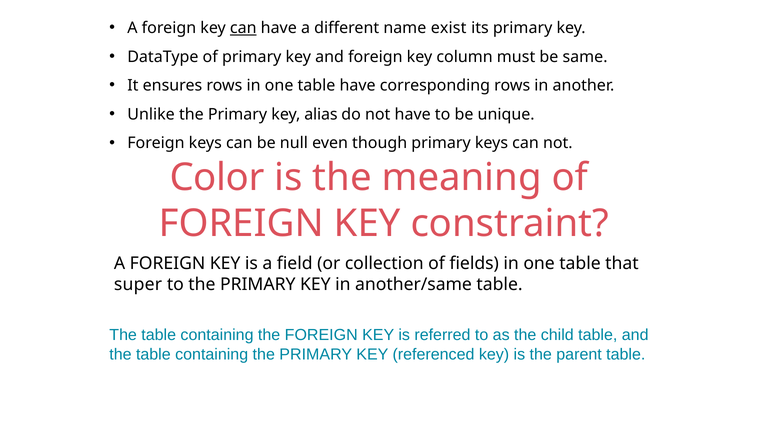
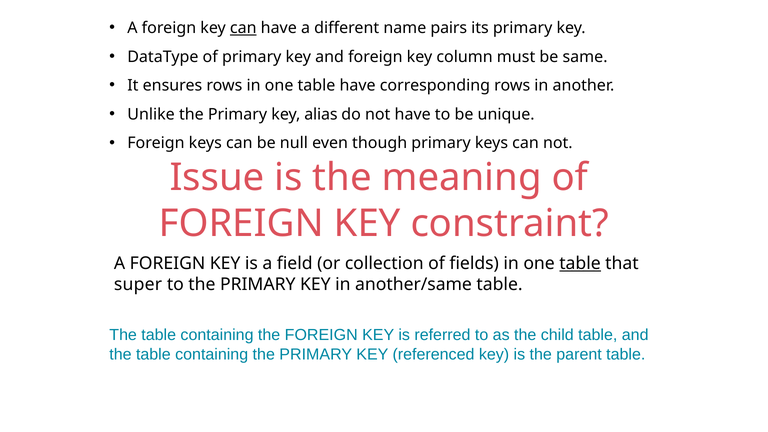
exist: exist -> pairs (449, 28)
Color: Color -> Issue (217, 177)
table underline: none -> present (580, 263)
